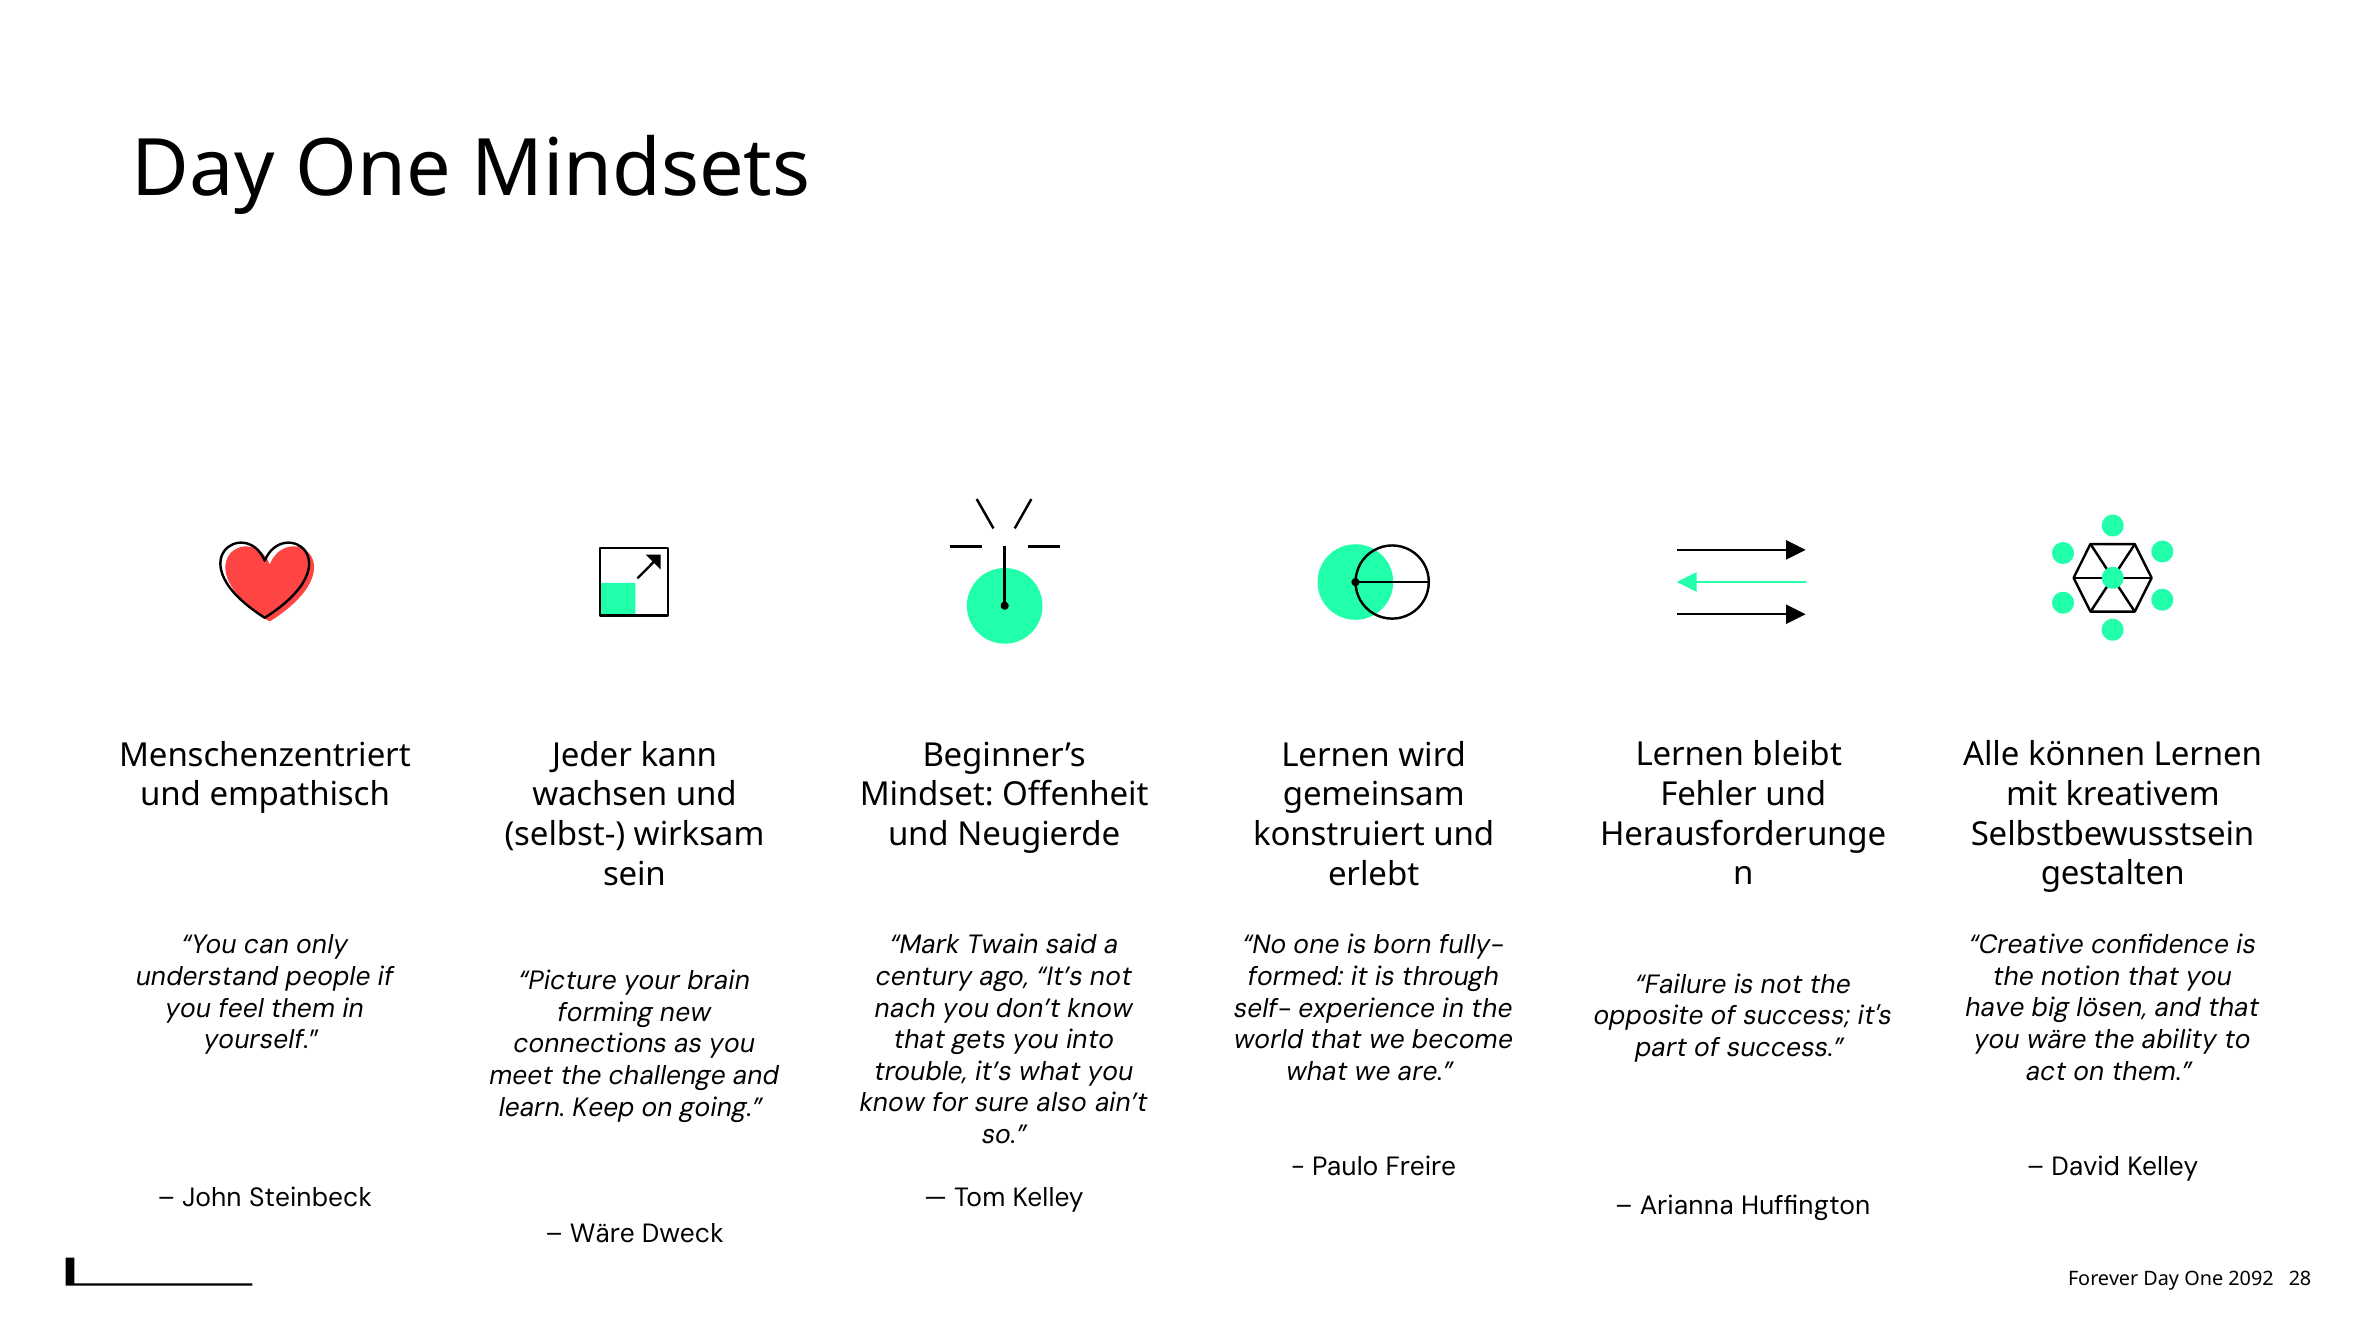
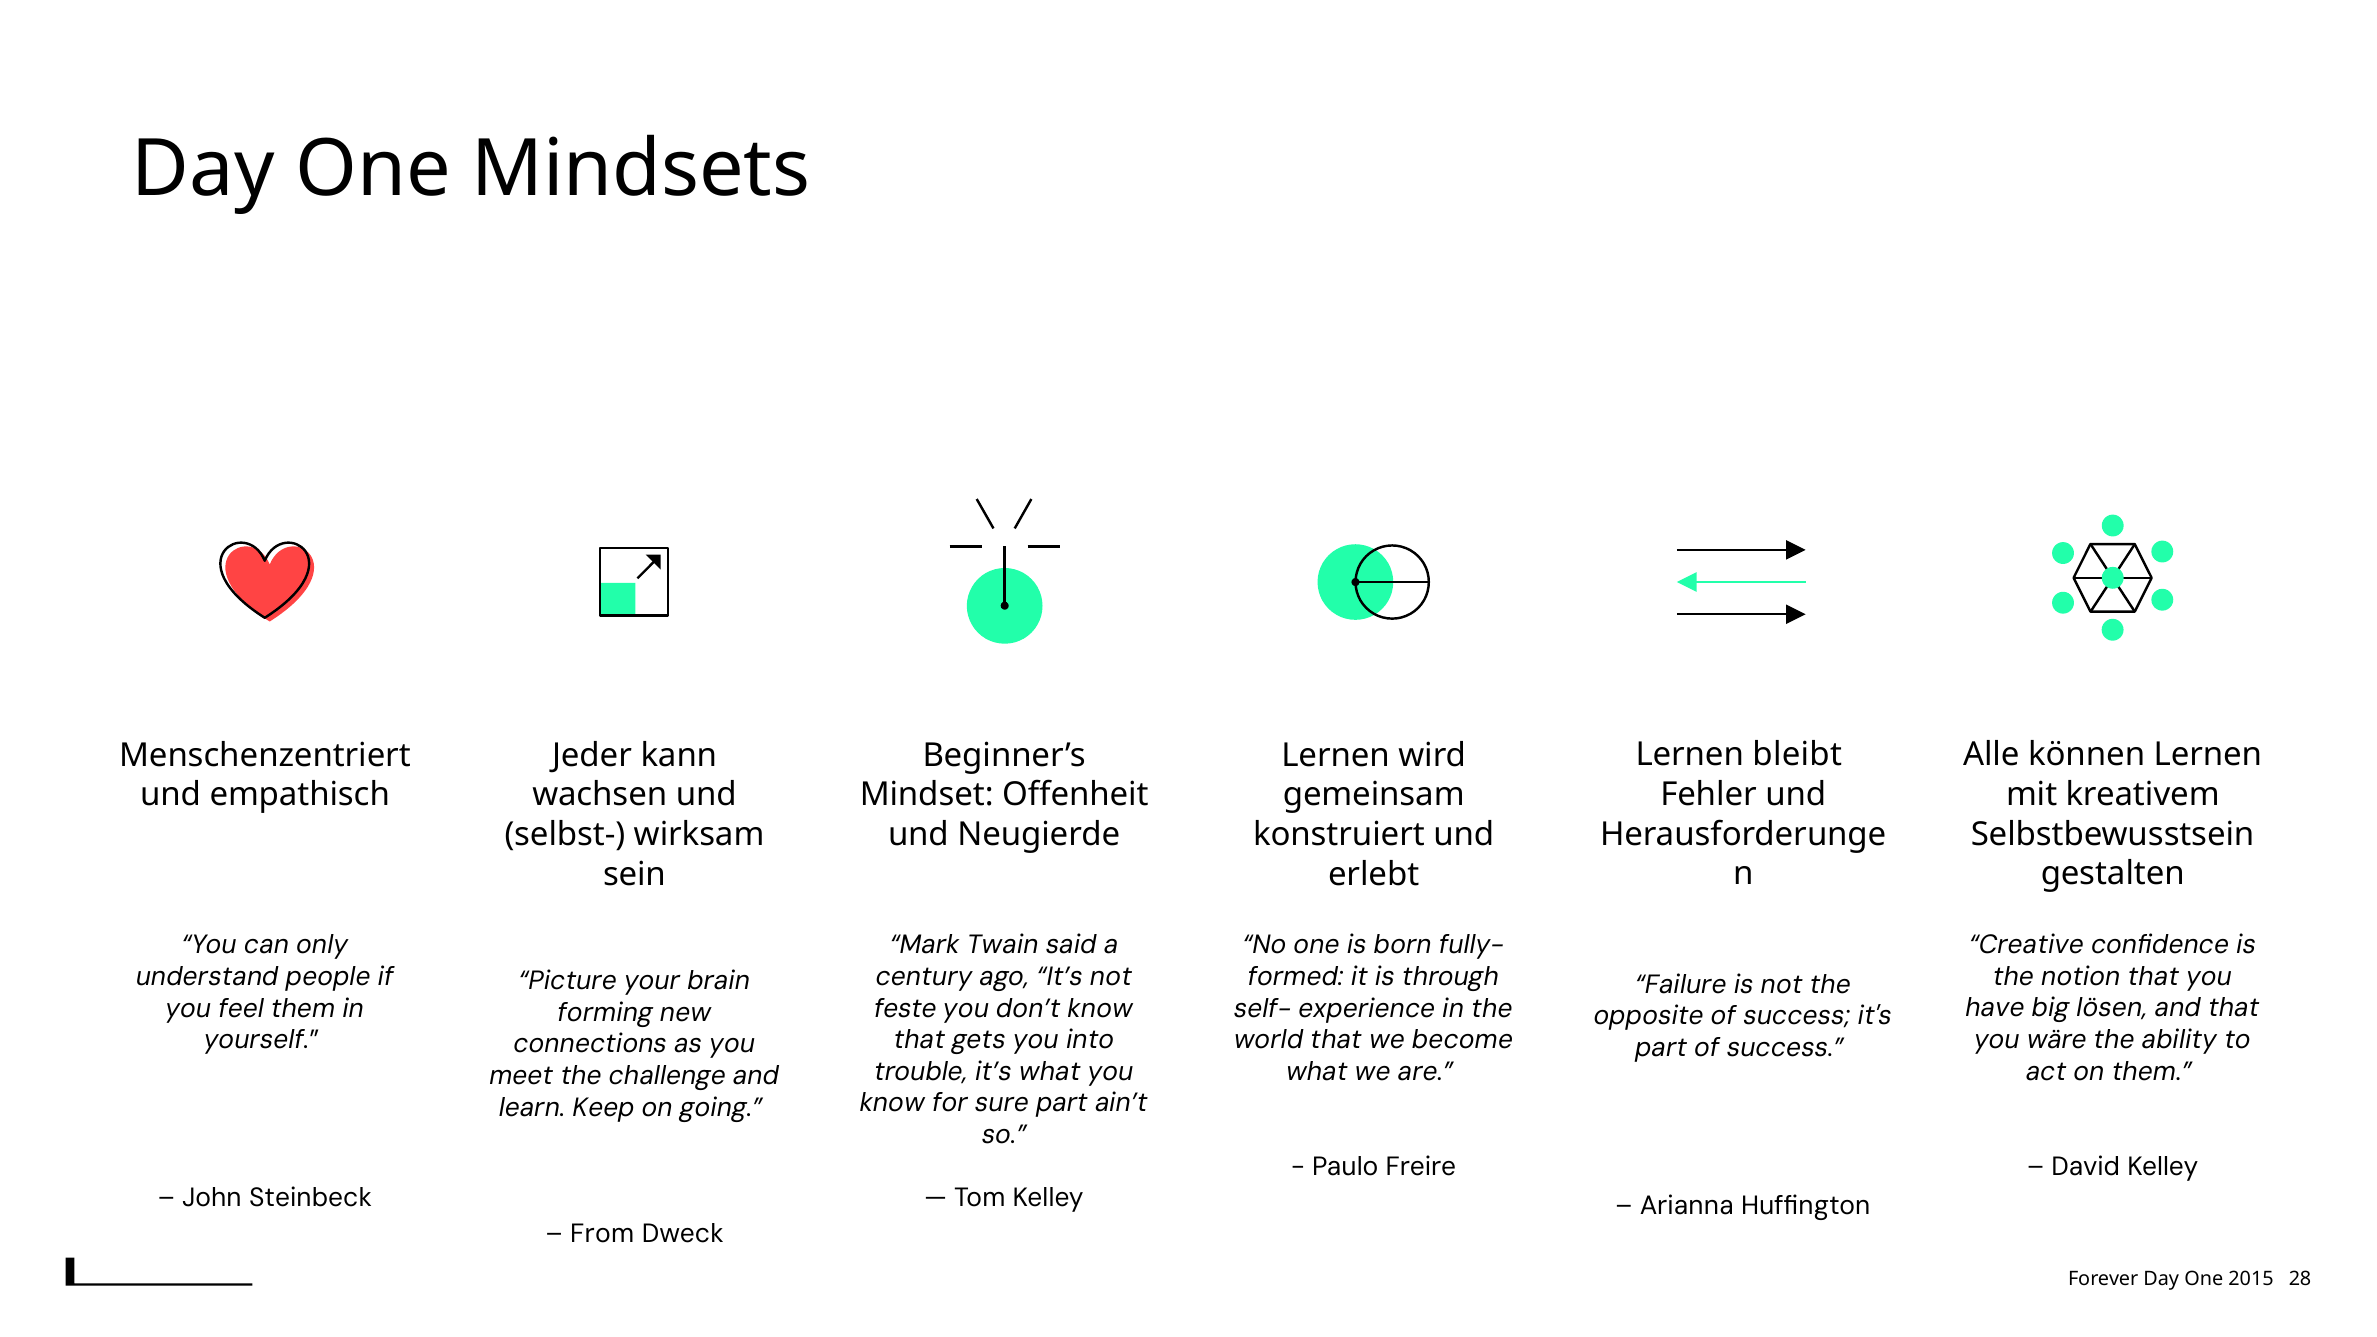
nach: nach -> feste (905, 1008)
sure also: also -> part (1062, 1103)
Wäre: Wäre -> From (602, 1234)
2092: 2092 -> 2015 (2251, 1279)
